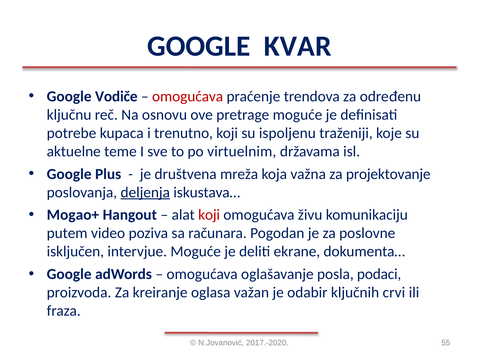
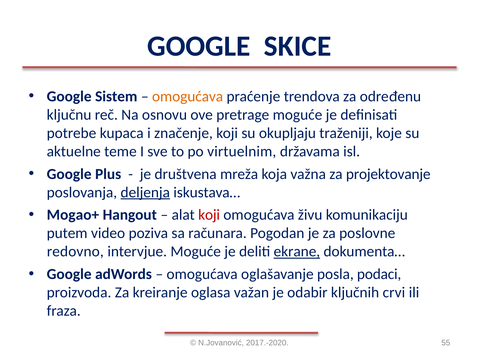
KVAR: KVAR -> SKICE (298, 46)
Vodiče: Vodiče -> Sistem (116, 96)
omogućava colour: red -> orange (188, 96)
trenutno: trenutno -> značenje (184, 133)
ispoljenu: ispoljenu -> okupljaju (287, 133)
isključen: isključen -> redovno (75, 252)
ekrane underline: none -> present (297, 252)
